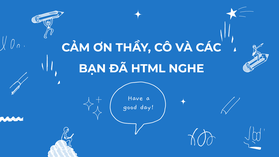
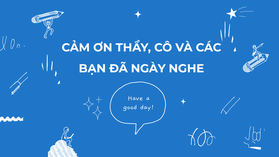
HTML: HTML -> NGÀY (148, 68)
